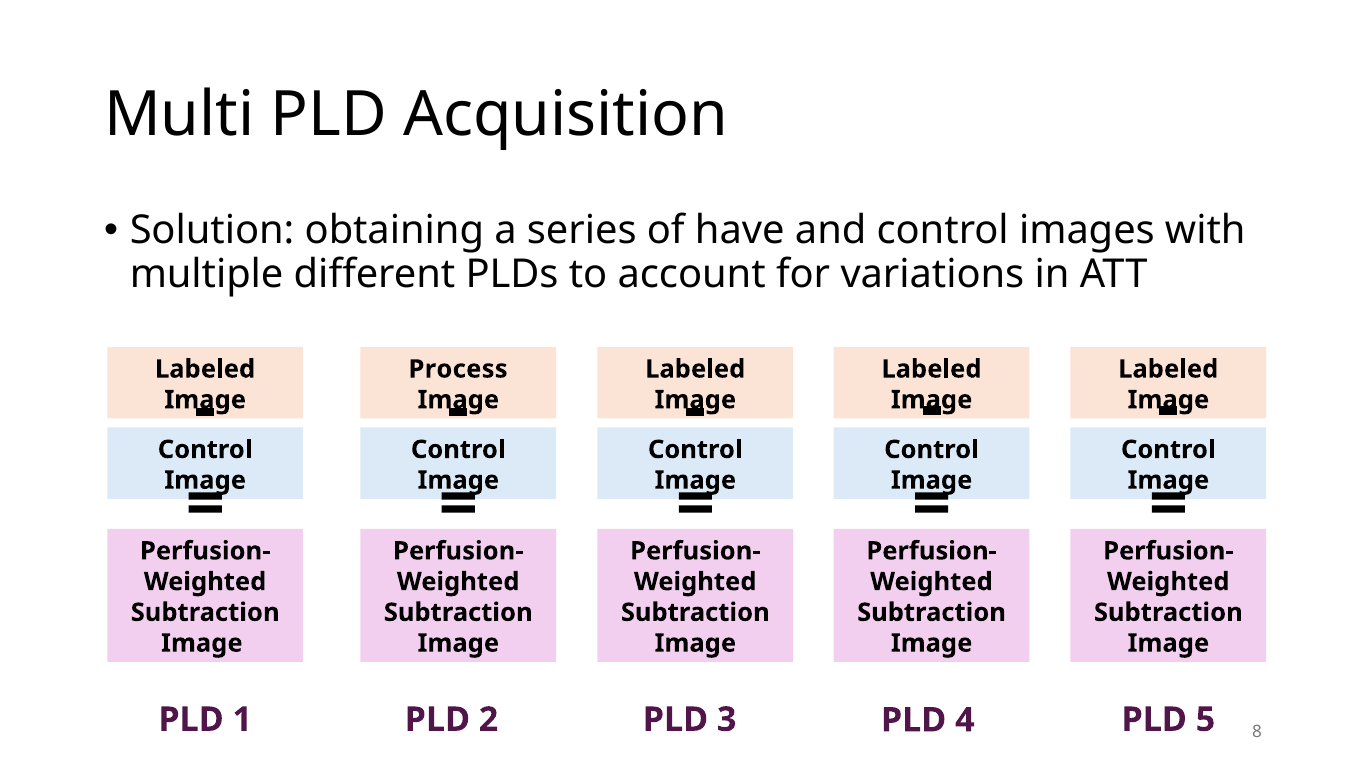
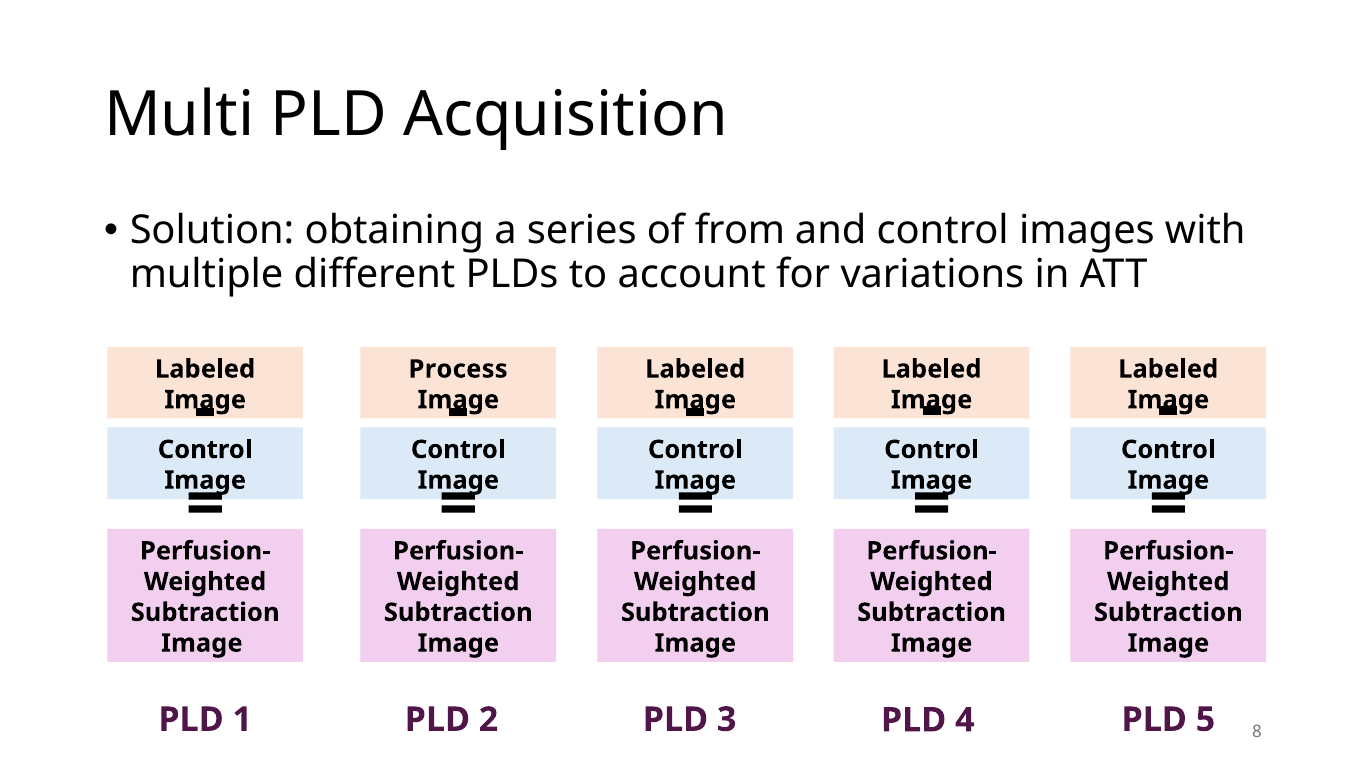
have: have -> from (740, 231)
